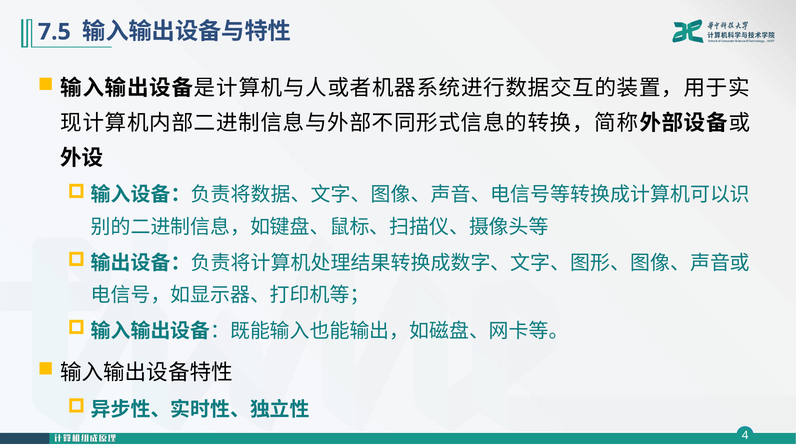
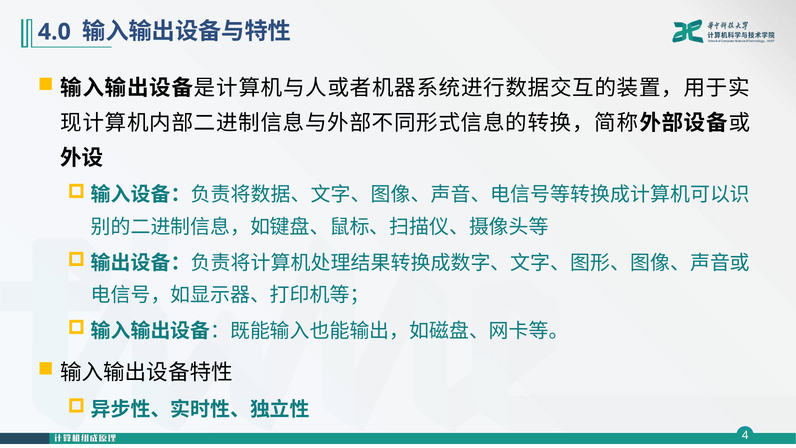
7.5: 7.5 -> 4.0 (54, 32)
